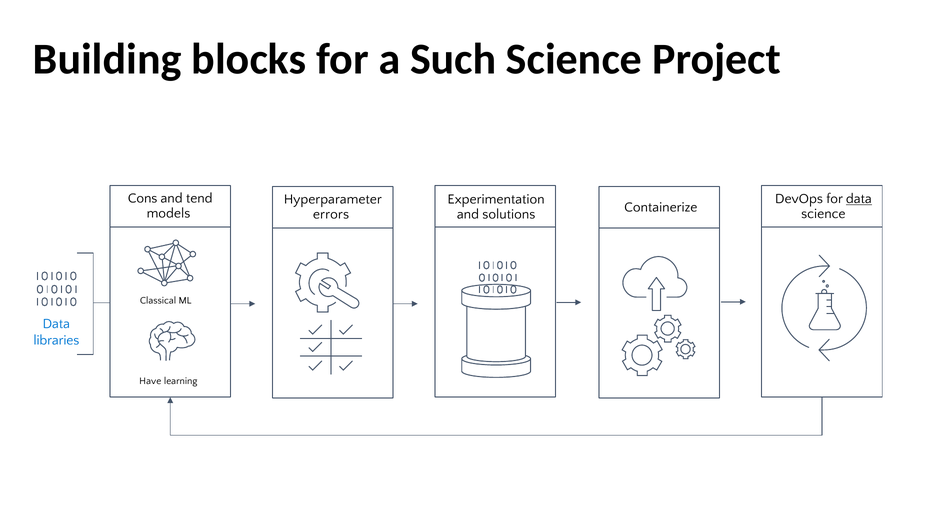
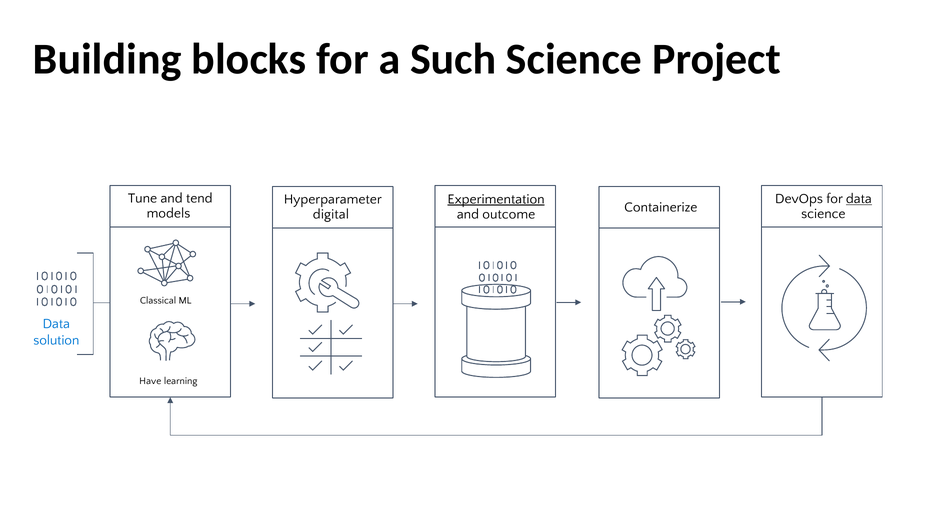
Cons: Cons -> Tune (143, 198)
Experimentation underline: none -> present (496, 199)
errors: errors -> digital (331, 214)
solutions: solutions -> outcome (509, 214)
libraries: libraries -> solution (56, 340)
